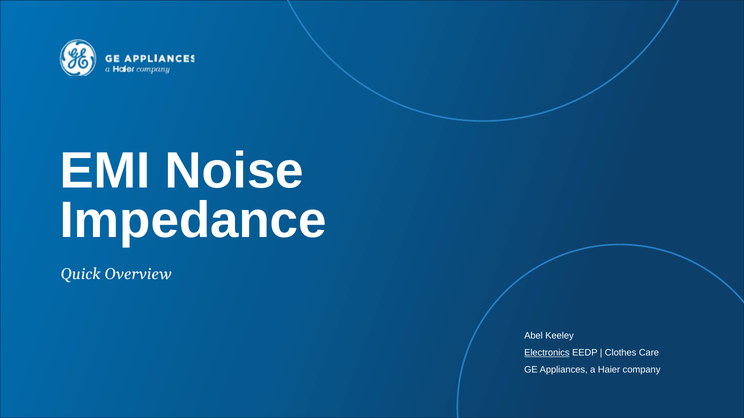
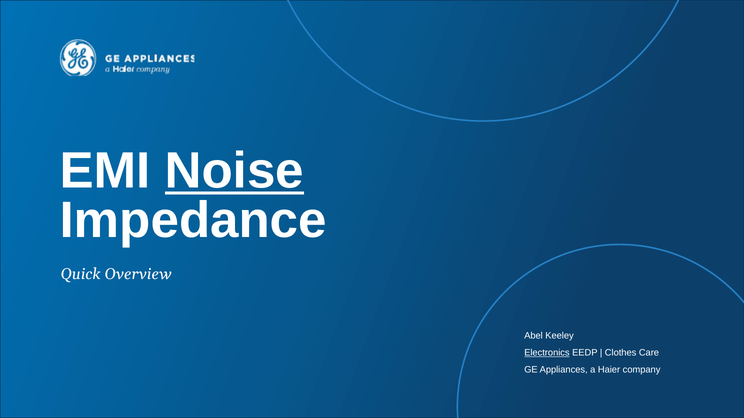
Noise underline: none -> present (234, 171)
